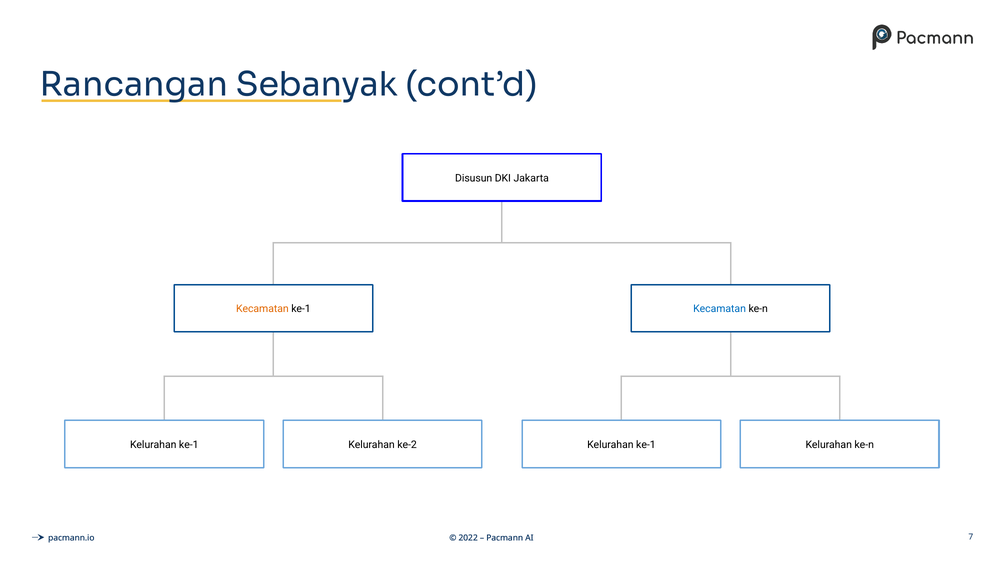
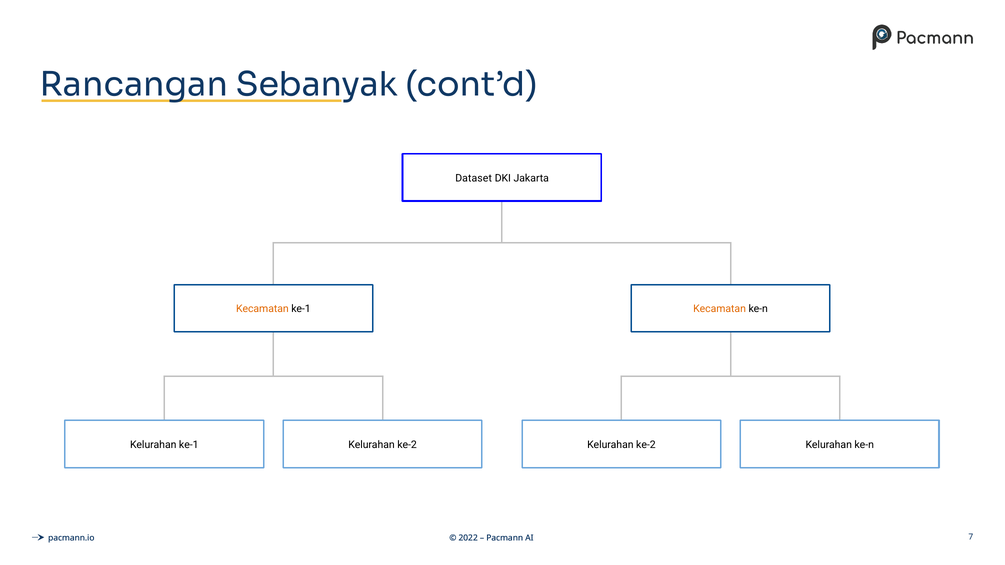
Disusun: Disusun -> Dataset (474, 178)
Kecamatan colour: blue -> orange (720, 309)
ke-1: ke-1 -> ke-2 (646, 445)
